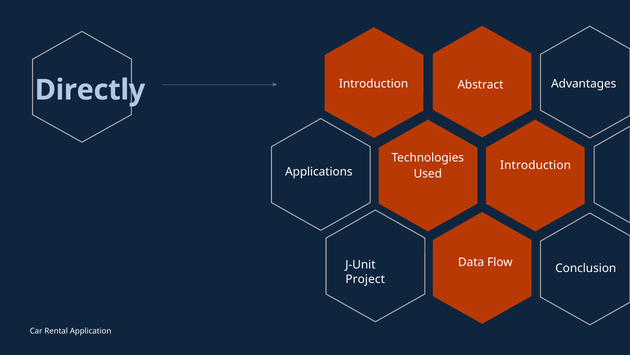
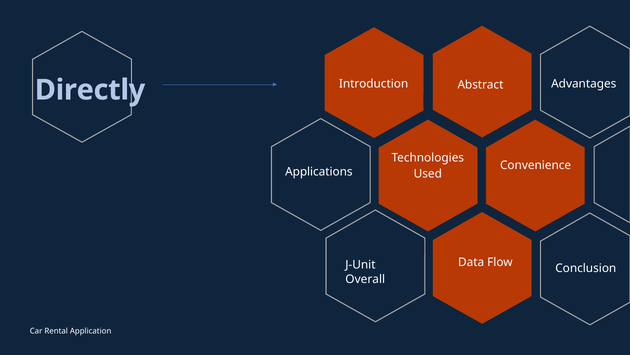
Introduction: Introduction -> Convenience (536, 165)
Project: Project -> Overall (365, 279)
